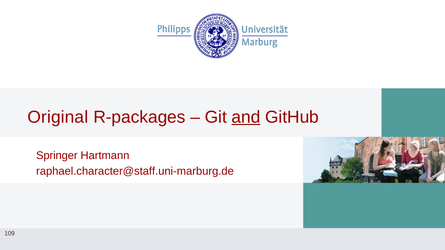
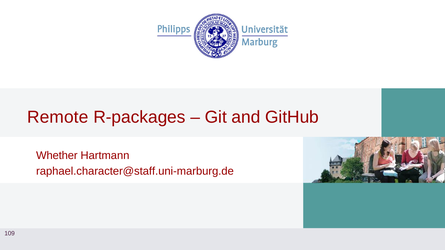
Original: Original -> Remote (58, 117)
and underline: present -> none (246, 117)
Springer: Springer -> Whether (57, 156)
